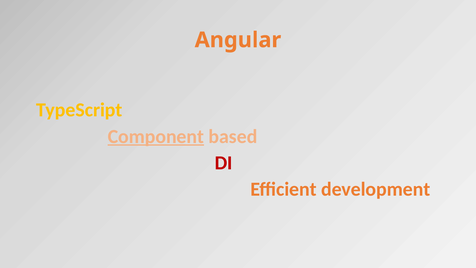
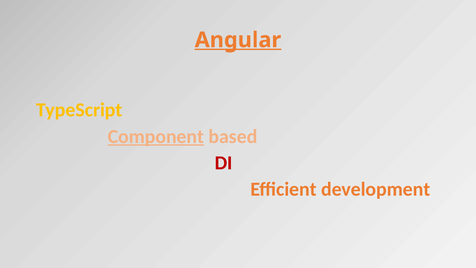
Angular underline: none -> present (238, 40)
